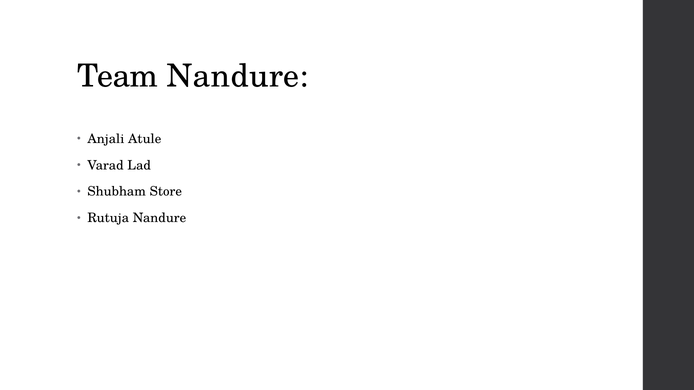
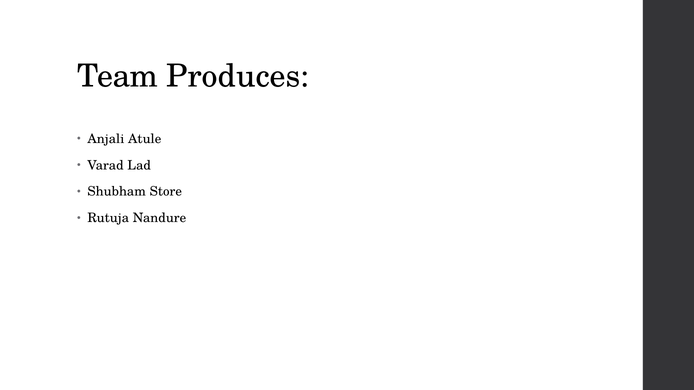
Team Nandure: Nandure -> Produces (238, 76)
